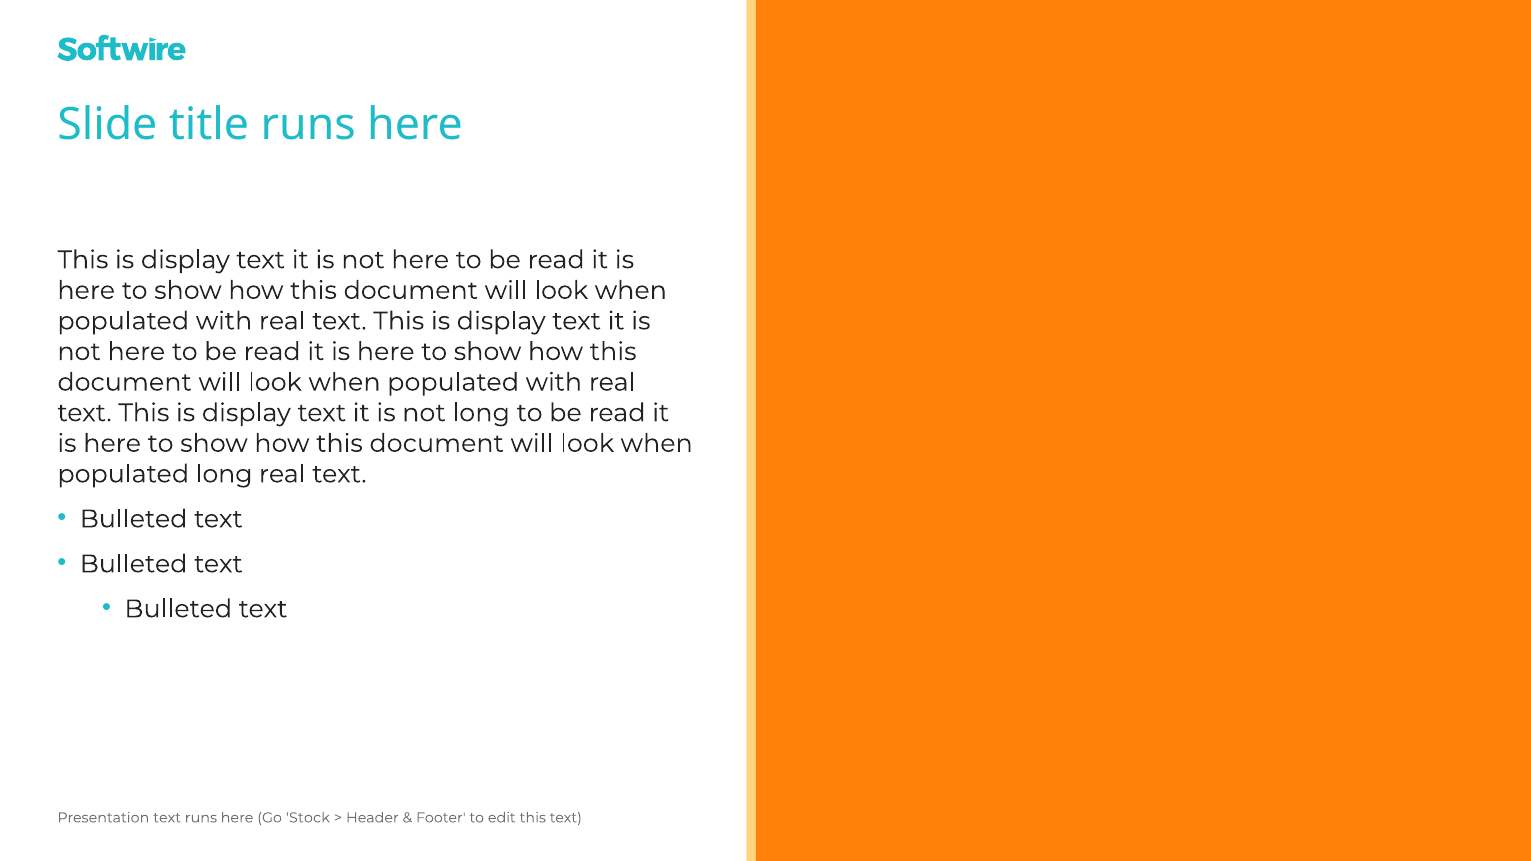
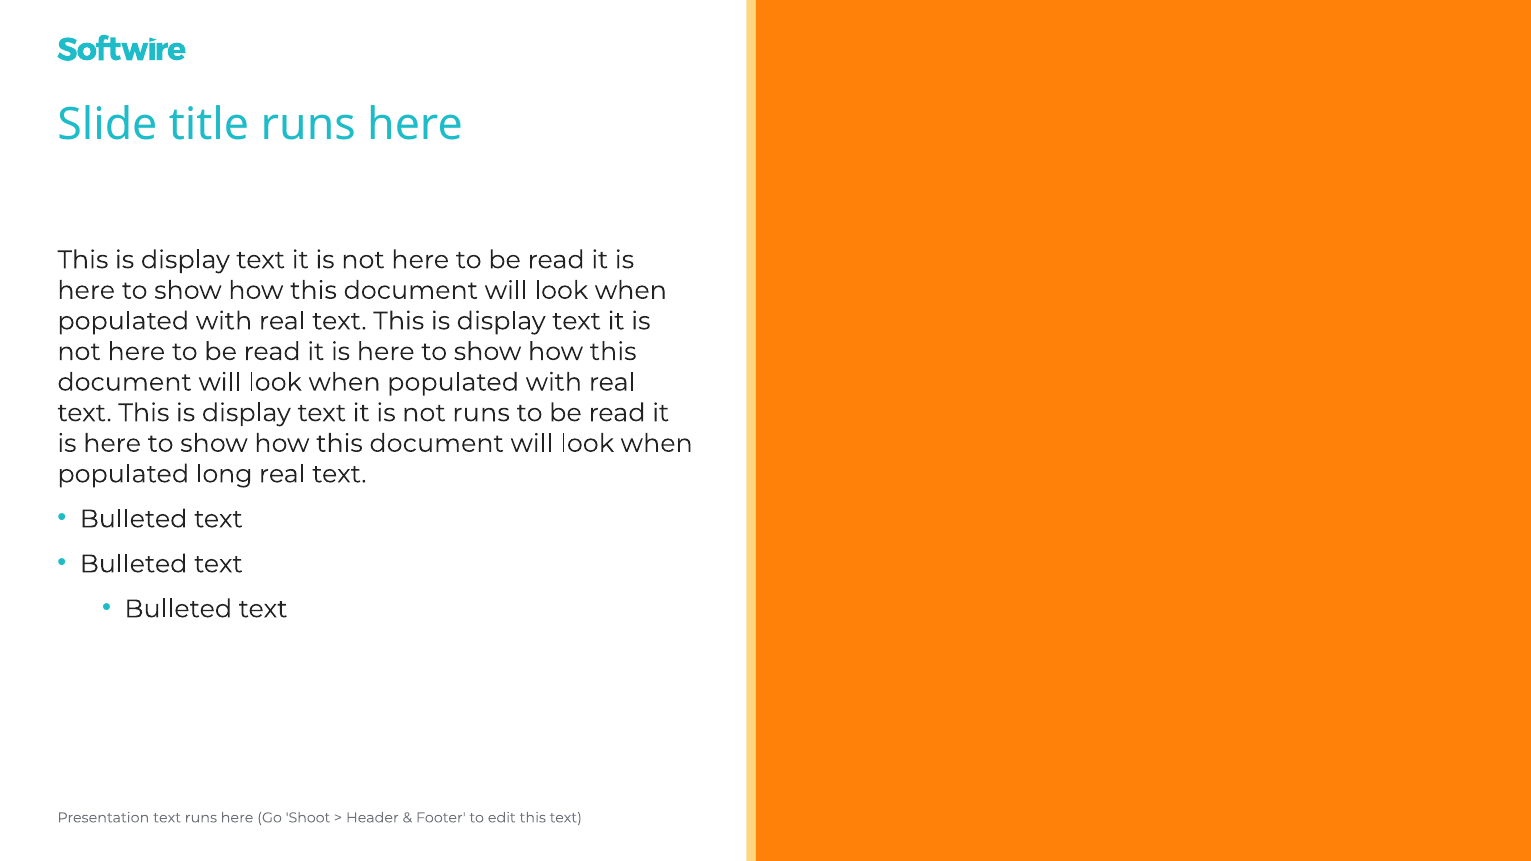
not long: long -> runs (481, 413)
Stock: Stock -> Shoot (308, 818)
